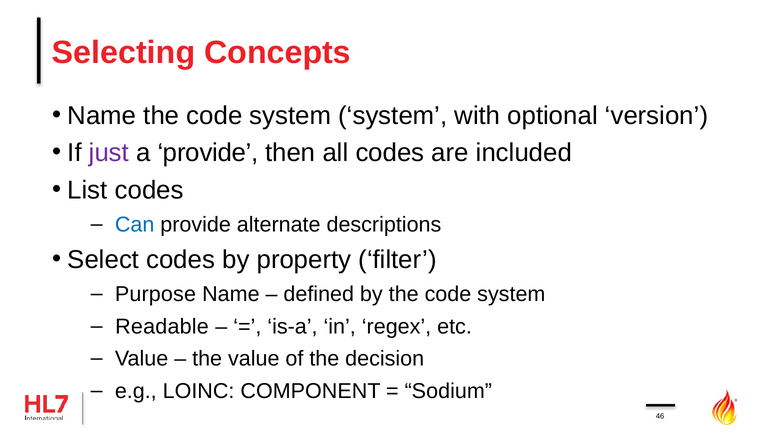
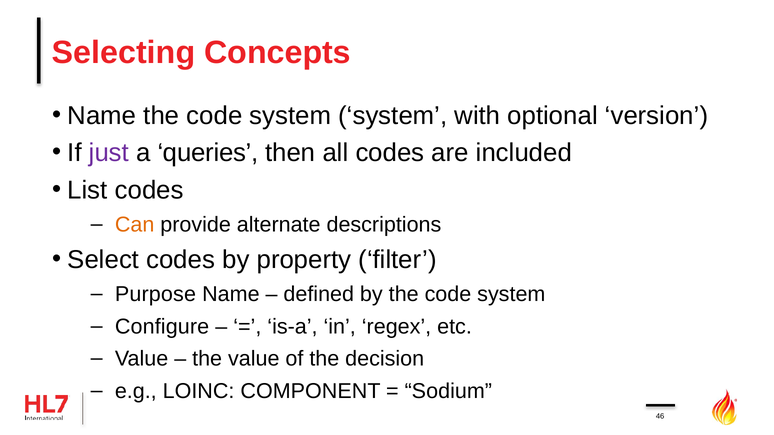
a provide: provide -> queries (208, 153)
Can colour: blue -> orange (135, 225)
Readable: Readable -> Configure (162, 327)
